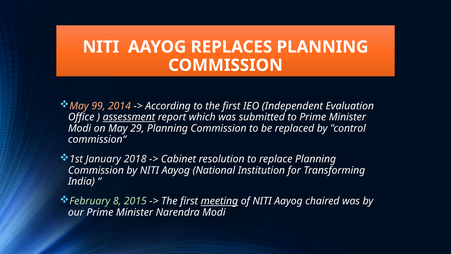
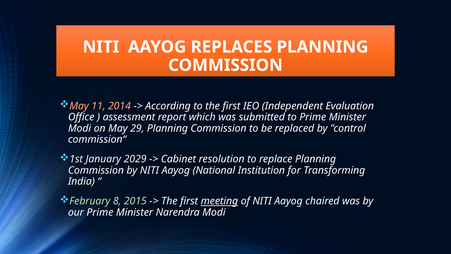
99: 99 -> 11 (98, 106)
assessment underline: present -> none (129, 117)
2018: 2018 -> 2029 (135, 159)
